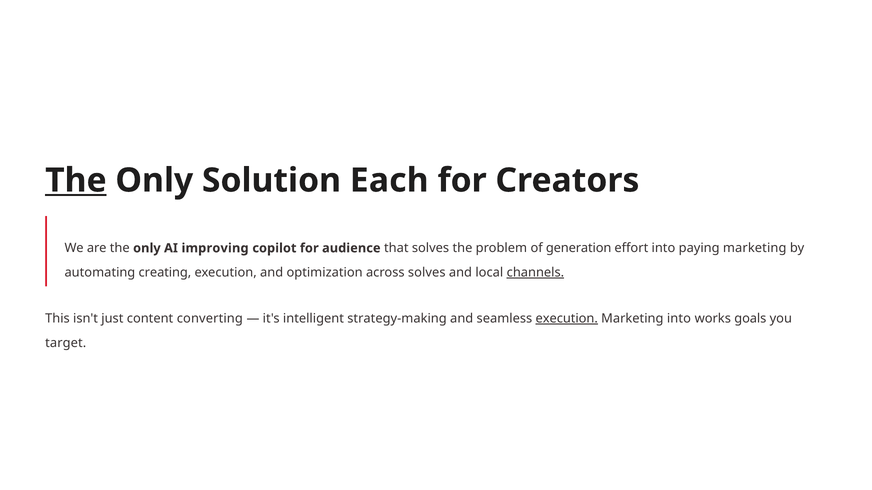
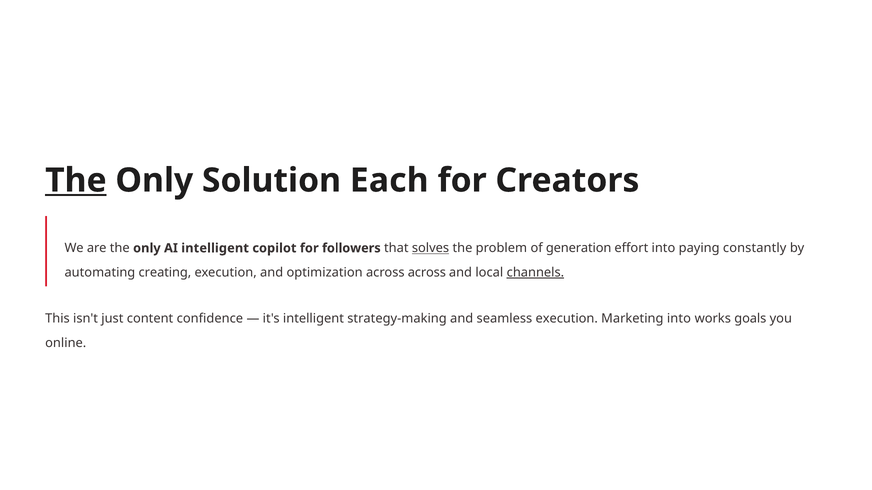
AI improving: improving -> intelligent (215, 248)
audience: audience -> followers (351, 248)
solves underline: none -> present (431, 248)
paying marketing: marketing -> constantly (755, 248)
across solves: solves -> across (427, 273)
converting: converting -> confidence (210, 319)
execution underline: present -> none (567, 319)
target: target -> online (66, 343)
